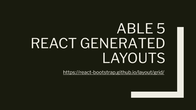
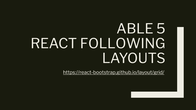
GENERATED: GENERATED -> FOLLOWING (123, 44)
